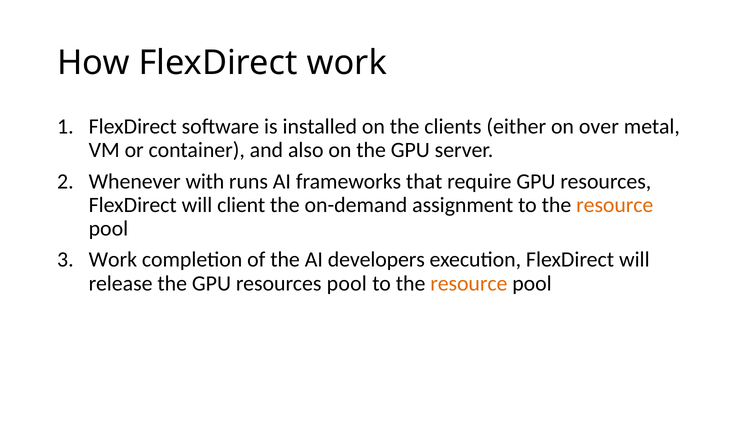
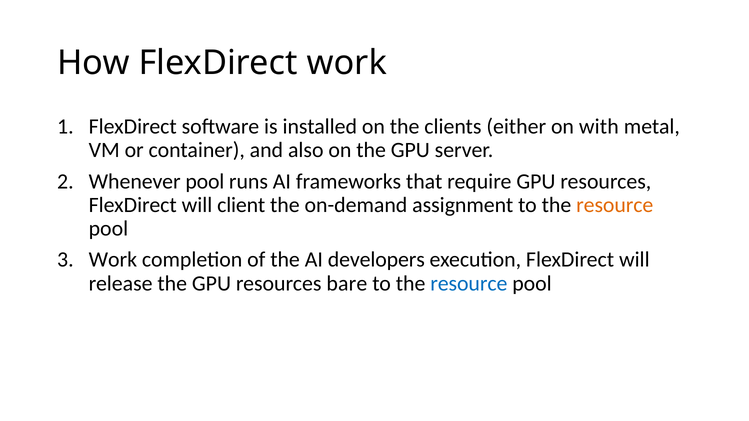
over: over -> with (599, 127)
Whenever with: with -> pool (205, 182)
resources pool: pool -> bare (347, 284)
resource colour: orange -> blue (469, 284)
